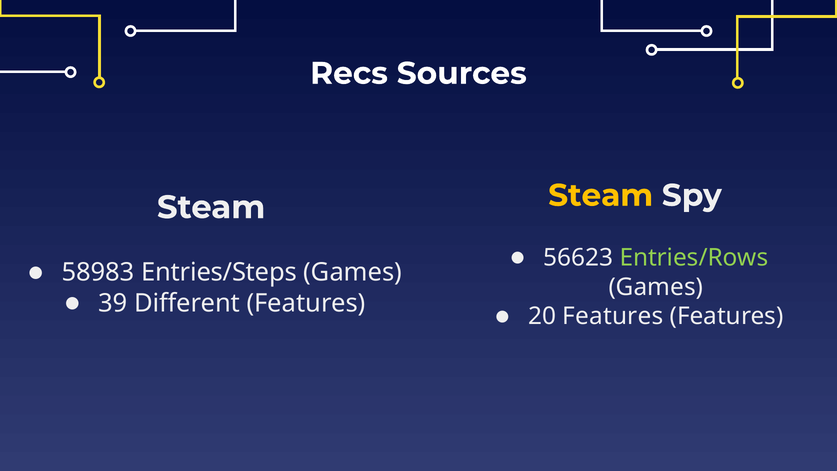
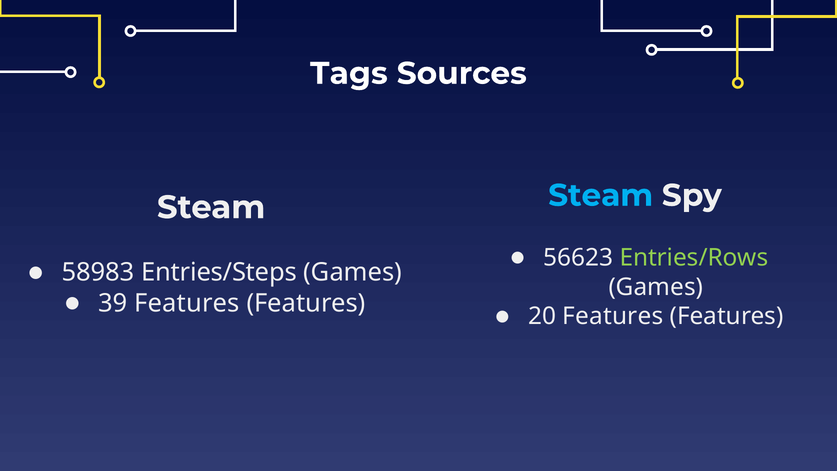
Recs: Recs -> Tags (349, 73)
Steam colour: yellow -> light blue (601, 195)
39 Different: Different -> Features (187, 303)
